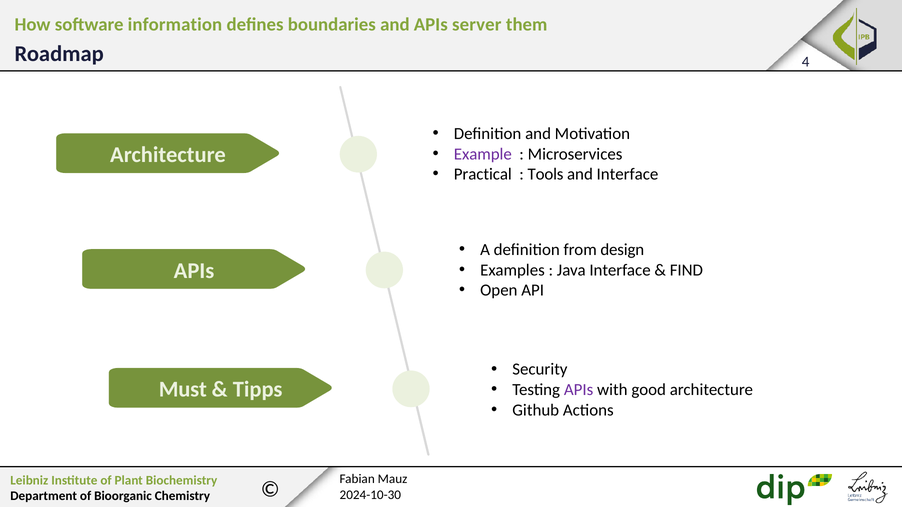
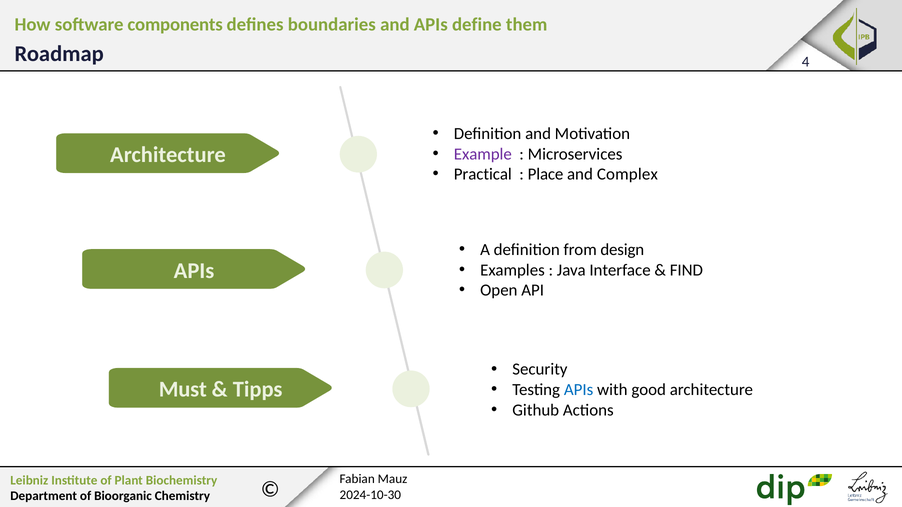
information: information -> components (175, 25)
server: server -> define (477, 25)
Tools: Tools -> Place (546, 174)
and Interface: Interface -> Complex (627, 174)
APIs colour: purple -> blue (579, 390)
